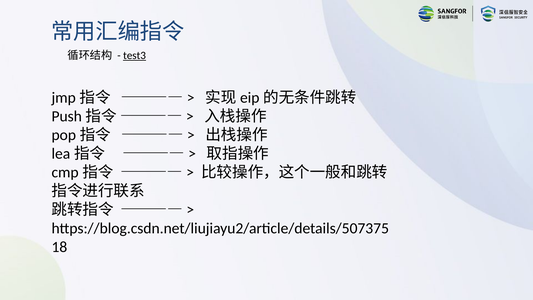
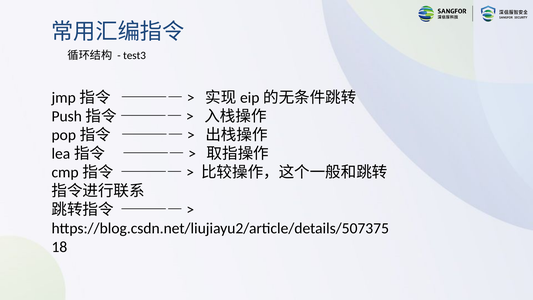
test3 underline: present -> none (135, 56)
